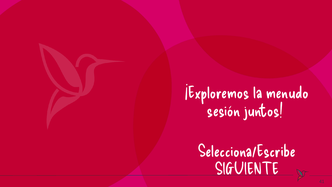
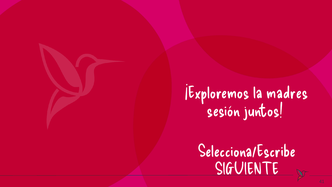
menudo: menudo -> madres (287, 93)
